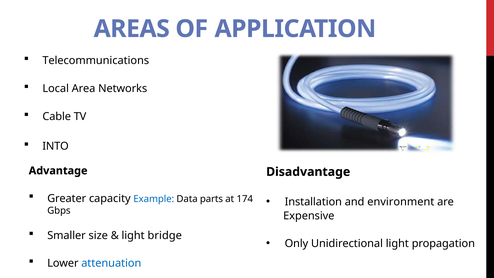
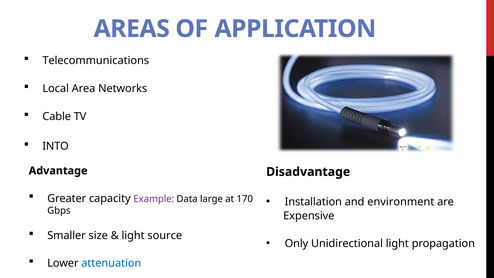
Example colour: blue -> purple (154, 199)
parts: parts -> large (211, 199)
174: 174 -> 170 (245, 199)
bridge: bridge -> source (165, 235)
